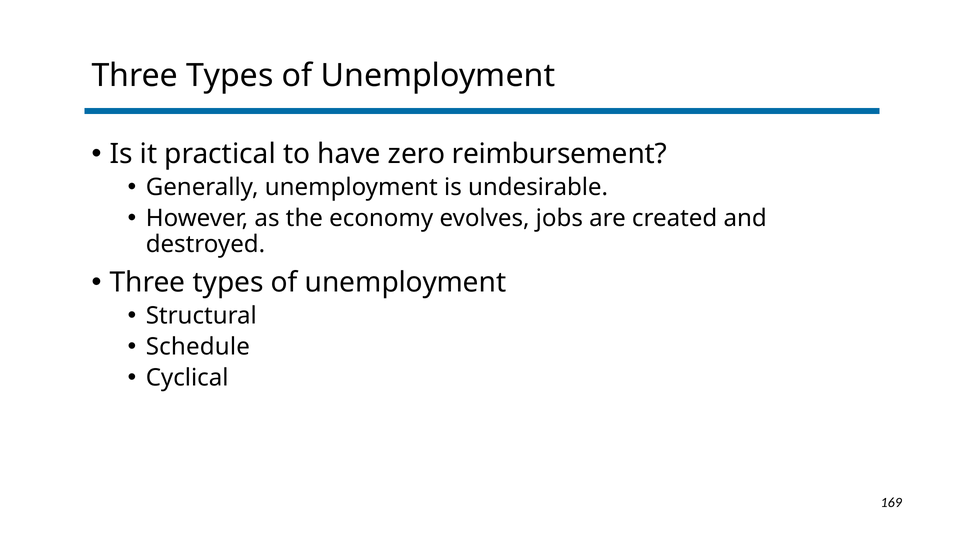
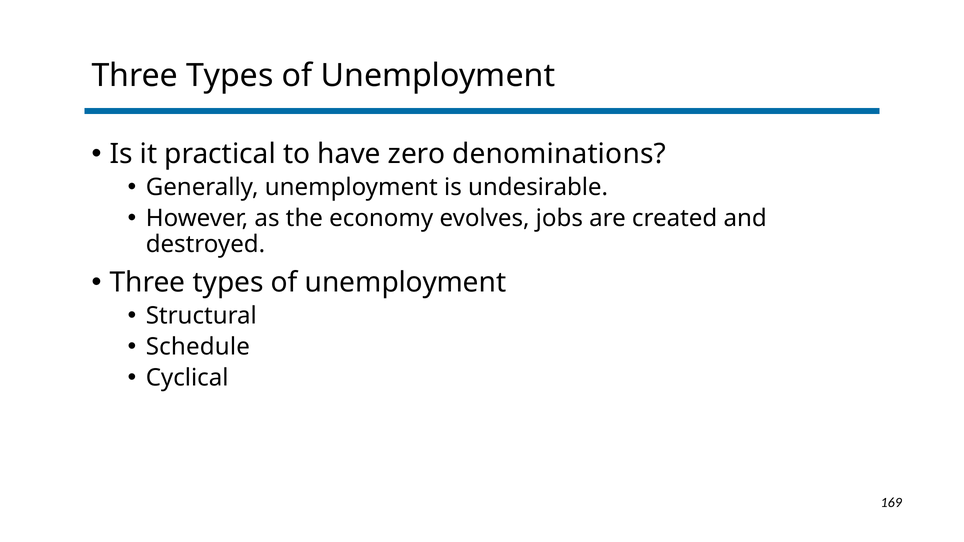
reimbursement: reimbursement -> denominations (559, 154)
